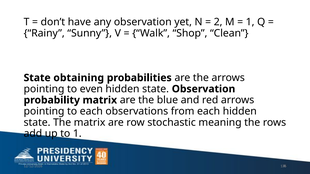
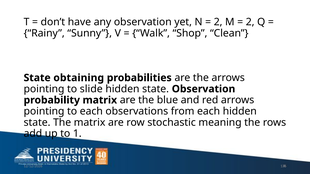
1: 1 -> 2 (250, 22)
even: even -> slide (91, 89)
